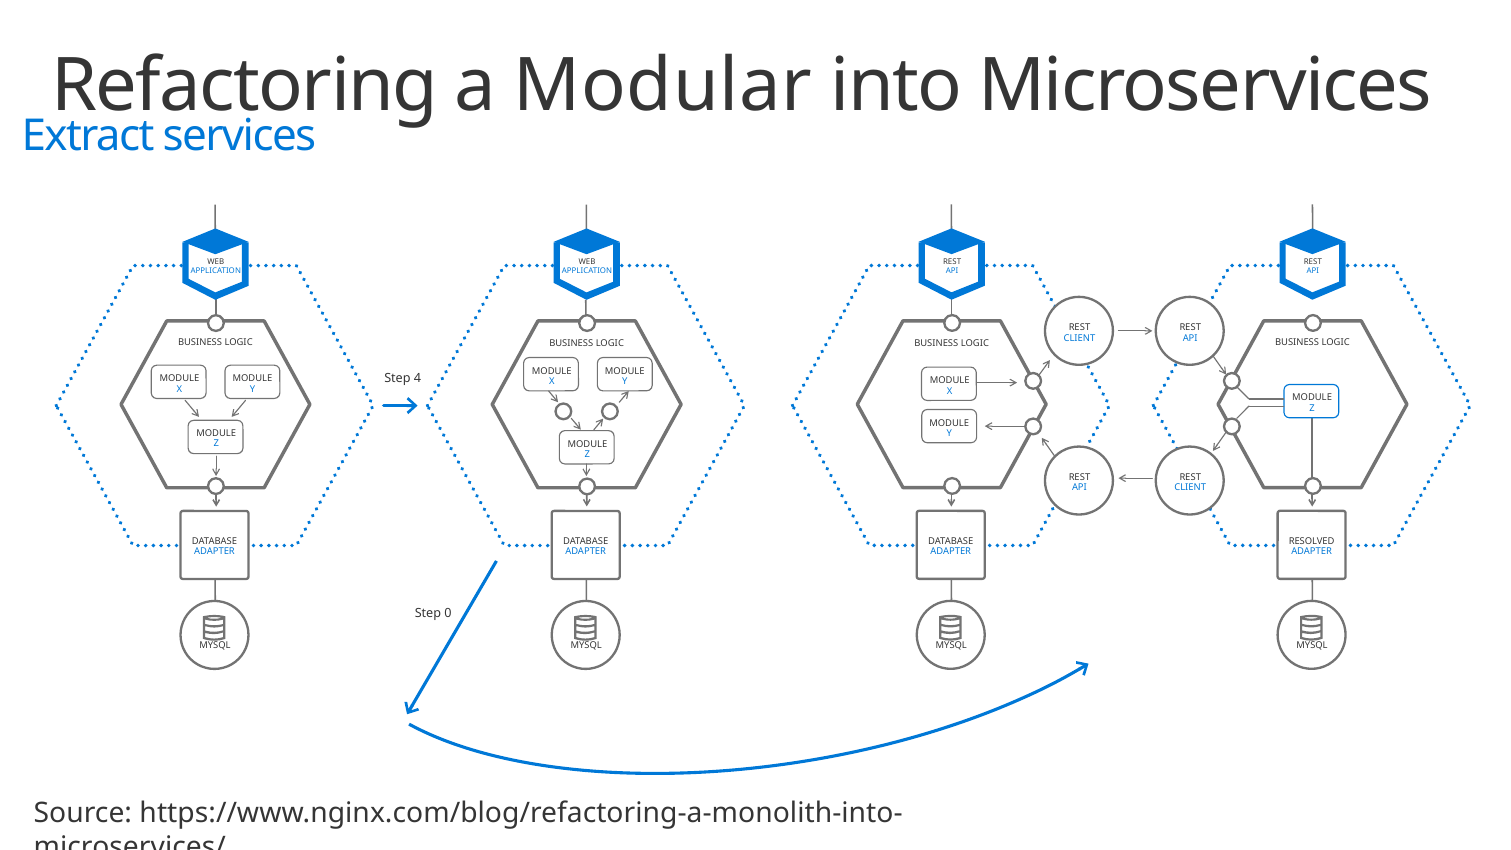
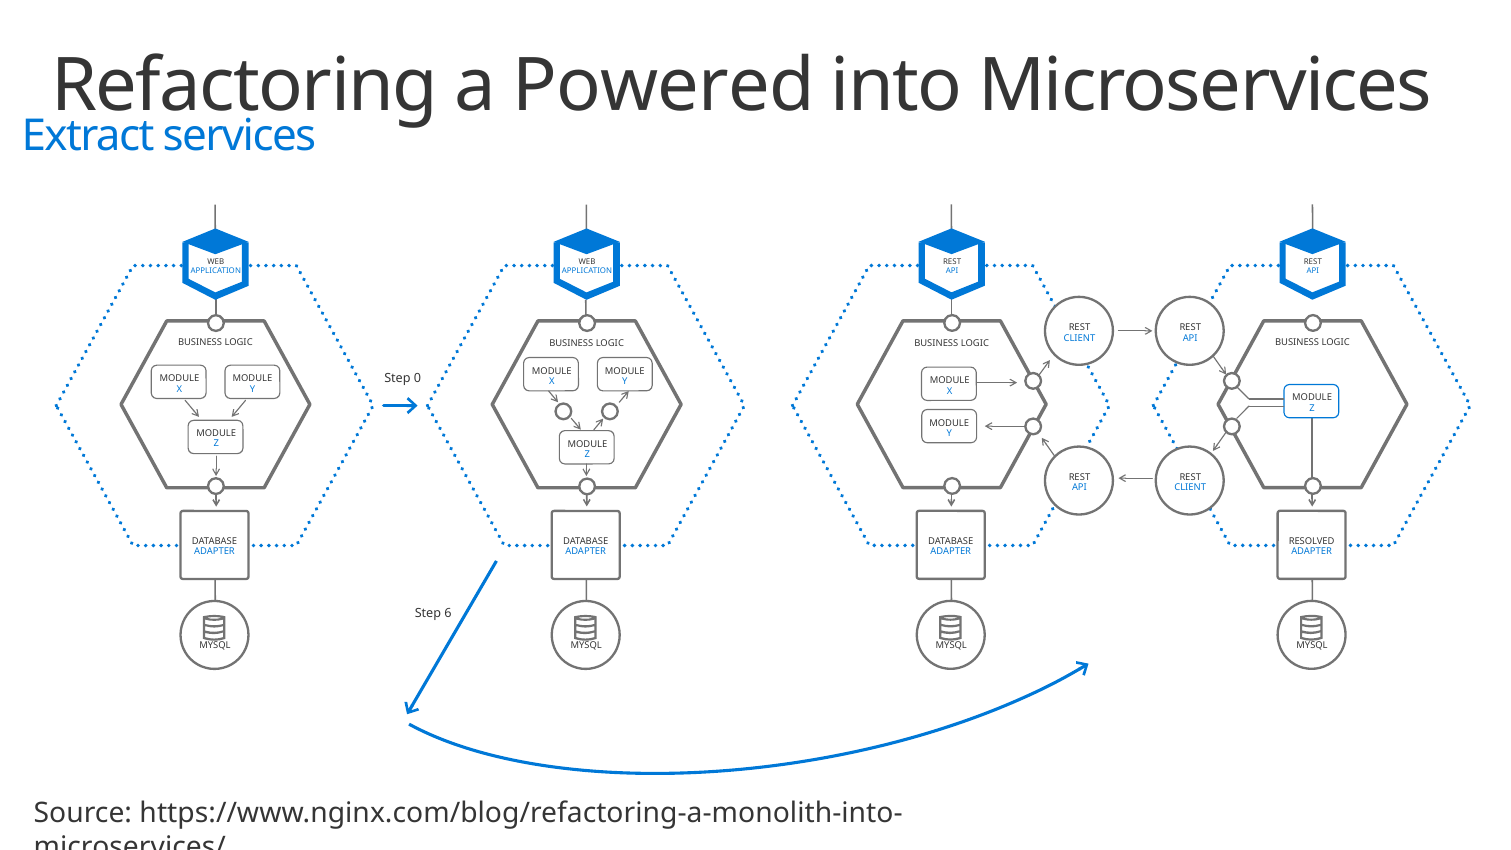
Modular: Modular -> Powered (664, 87)
4: 4 -> 0 (417, 378)
0: 0 -> 6 (448, 613)
